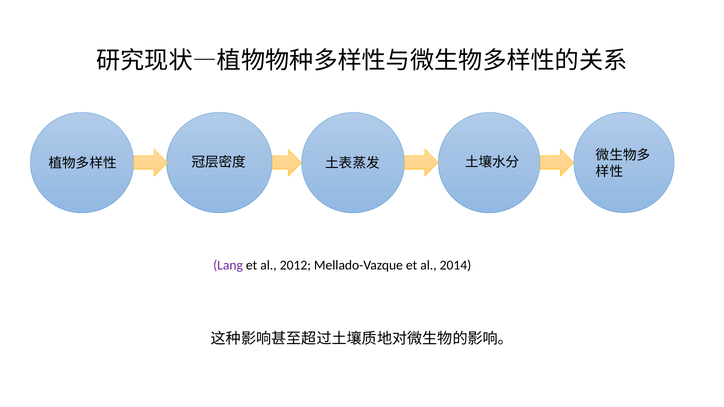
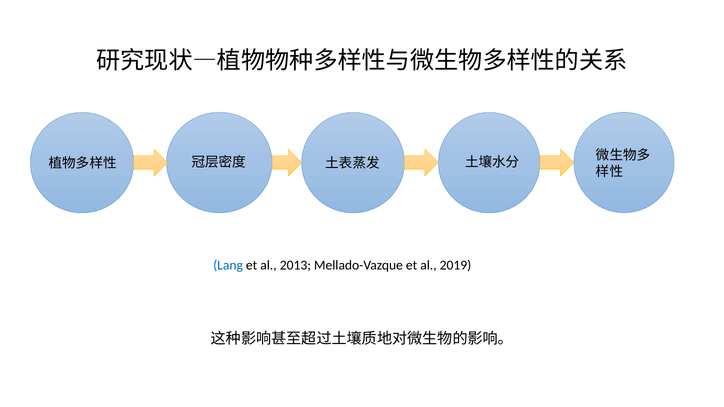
Lang colour: purple -> blue (228, 265)
2012: 2012 -> 2013 (295, 265)
2014: 2014 -> 2019 (455, 265)
